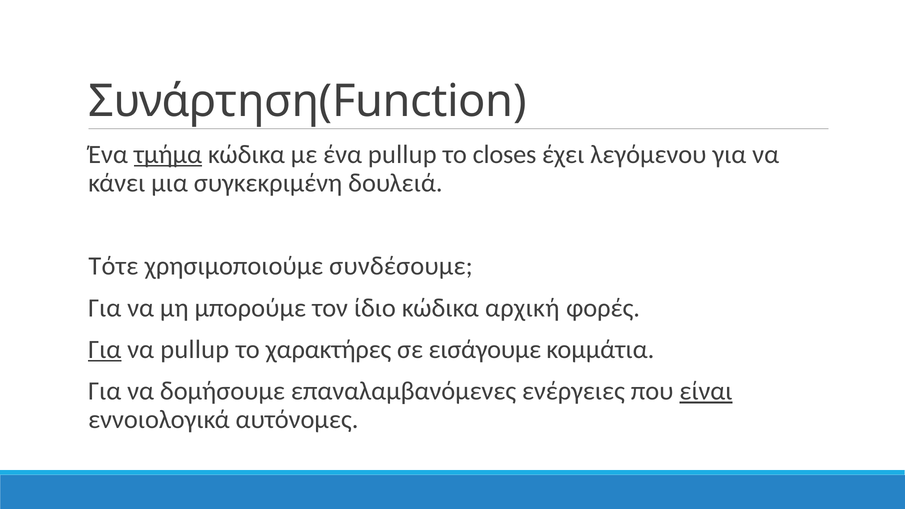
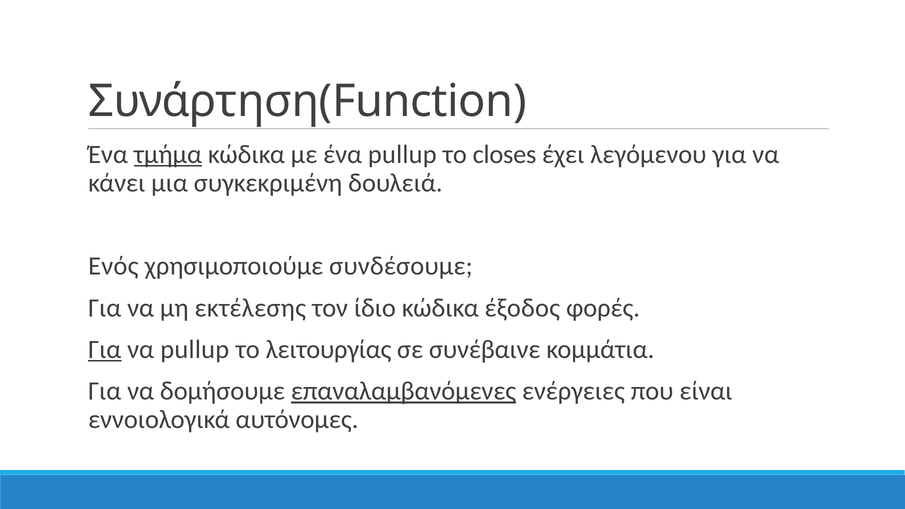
Τότε: Τότε -> Ενός (113, 266)
μπορούμε: μπορούμε -> εκτέλεσης (250, 308)
αρχική: αρχική -> έξοδος (522, 308)
χαρακτήρες: χαρακτήρες -> λειτουργίας (329, 350)
εισάγουμε: εισάγουμε -> συνέβαινε (485, 350)
επαναλαμβανόμενες underline: none -> present (404, 391)
είναι underline: present -> none (706, 391)
